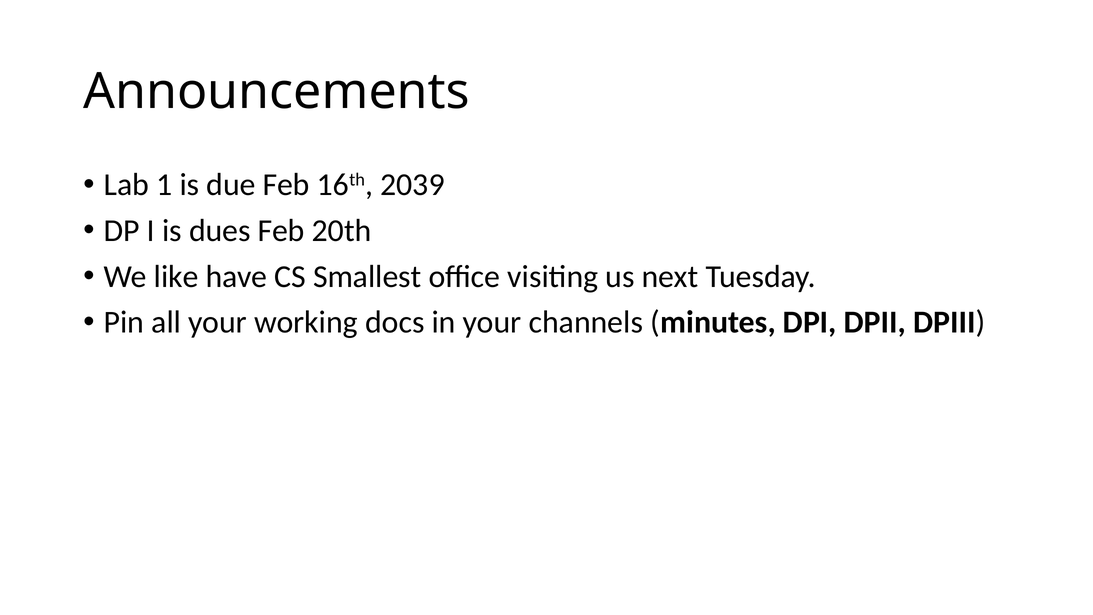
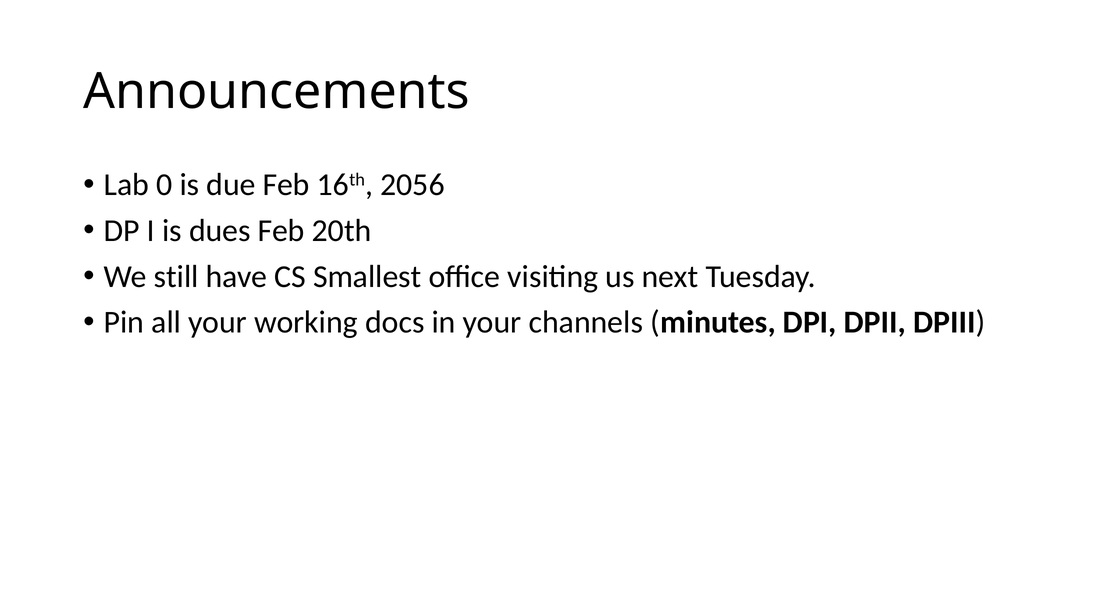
1: 1 -> 0 (164, 185)
2039: 2039 -> 2056 (412, 185)
like: like -> still (176, 276)
